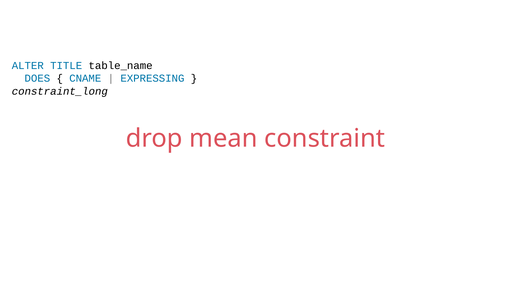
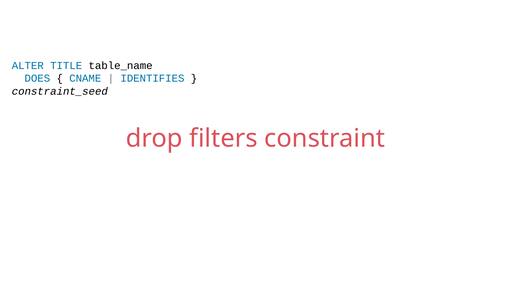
EXPRESSING: EXPRESSING -> IDENTIFIES (152, 79)
constraint_long: constraint_long -> constraint_seed (60, 91)
mean: mean -> filters (223, 139)
